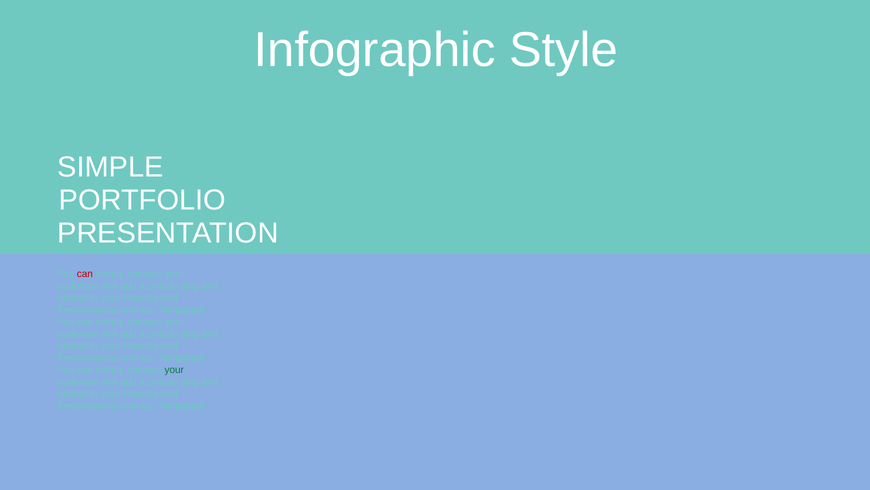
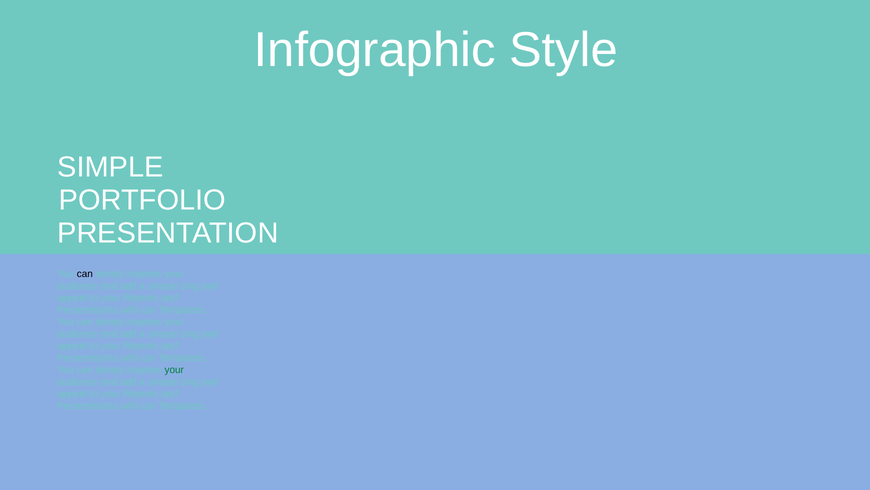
can colour: red -> black (85, 274)
